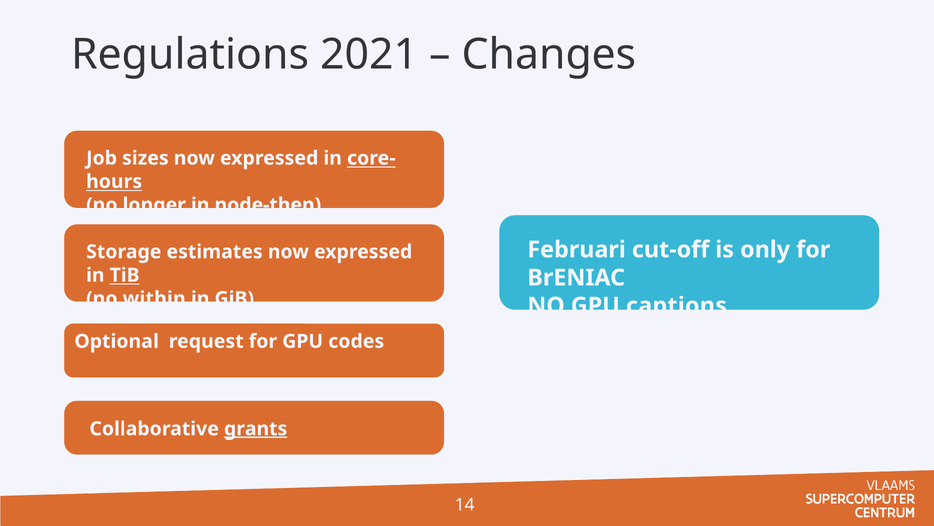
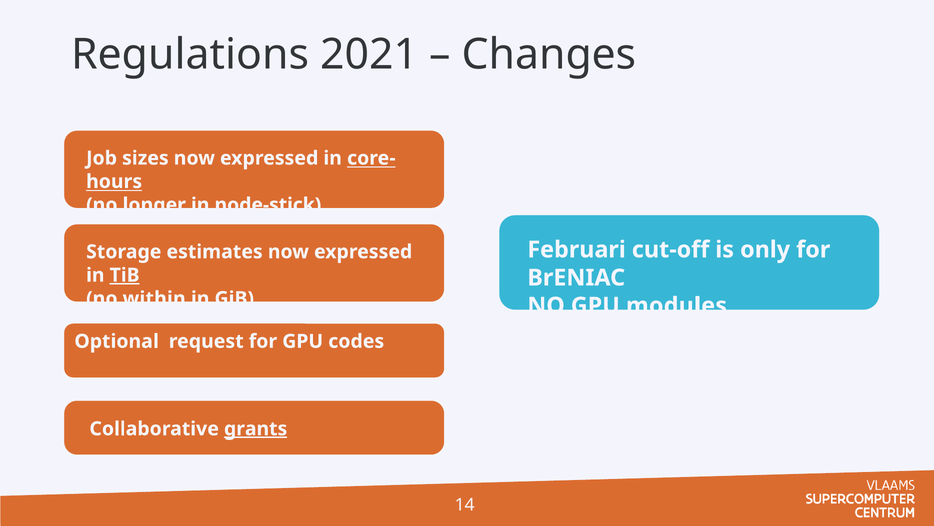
node-then: node-then -> node-stick (268, 205)
TiB underline: none -> present (125, 275)
captions: captions -> modules (676, 305)
